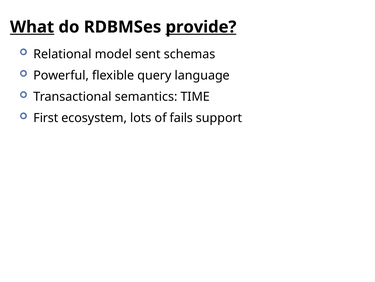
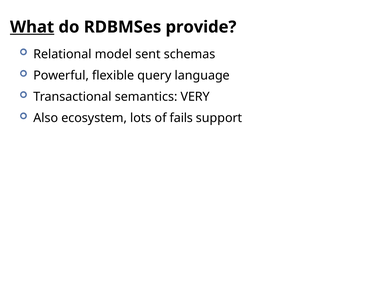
provide underline: present -> none (201, 27)
TIME: TIME -> VERY (195, 97)
First: First -> Also (46, 118)
